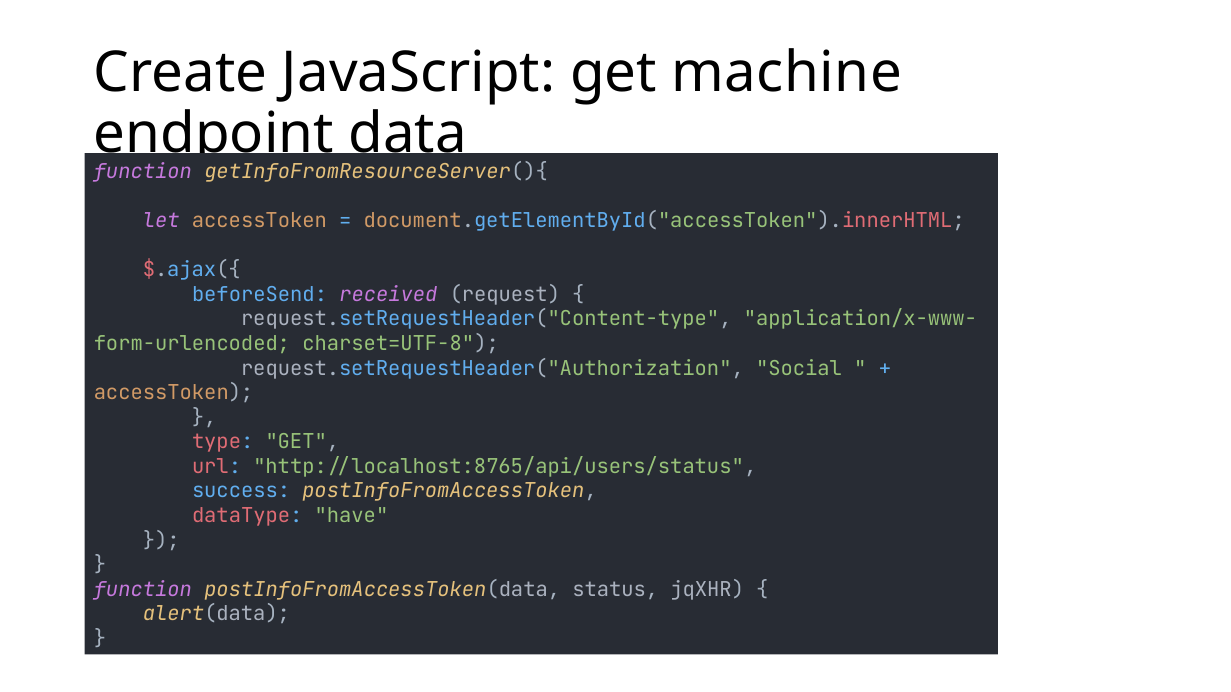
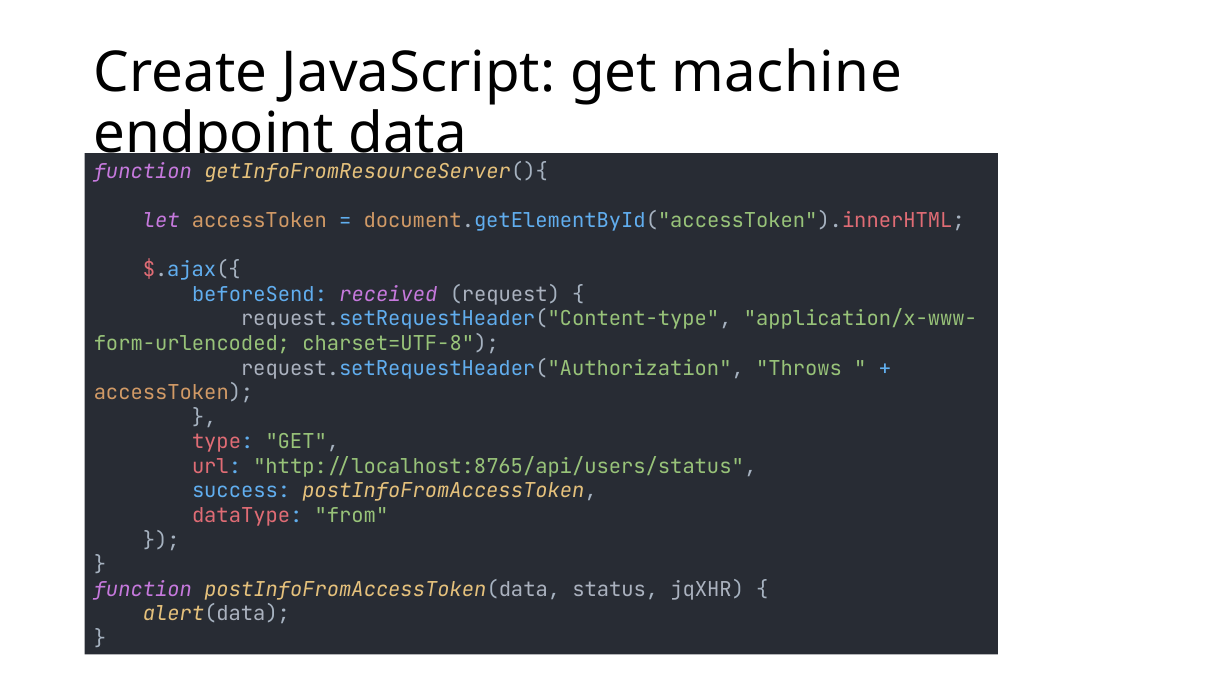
Social: Social -> Throws (799, 368)
have: have -> from (351, 516)
